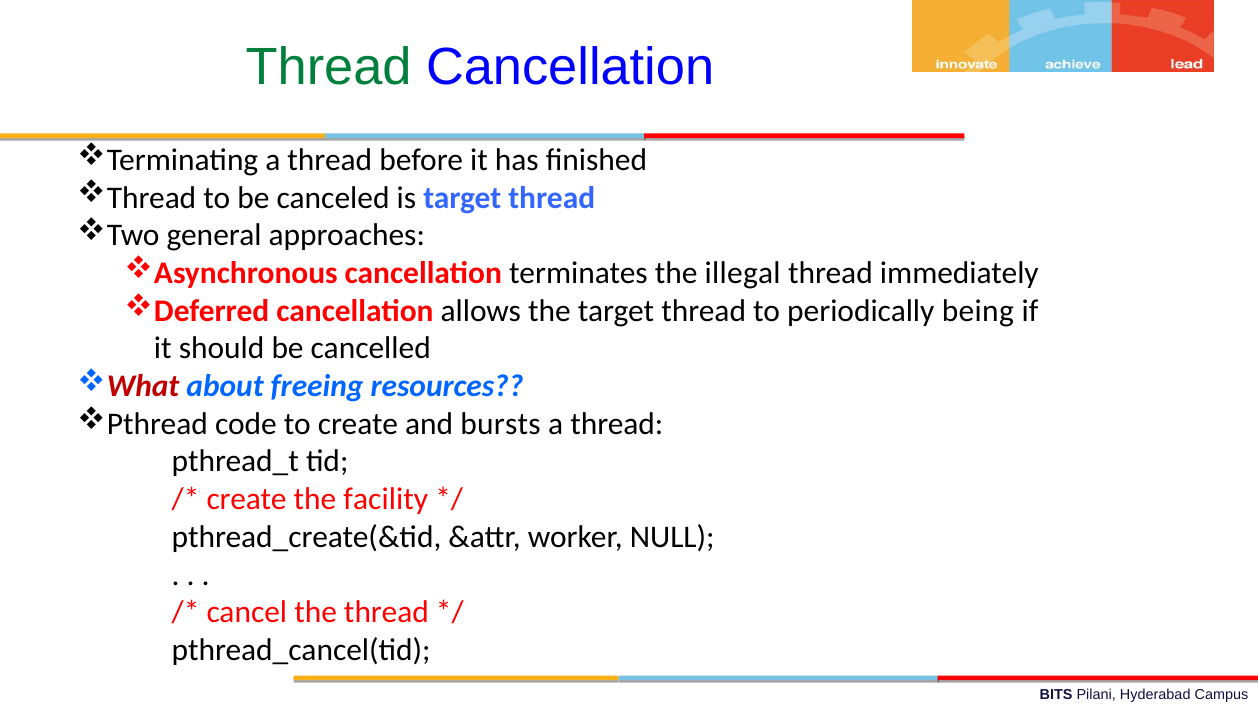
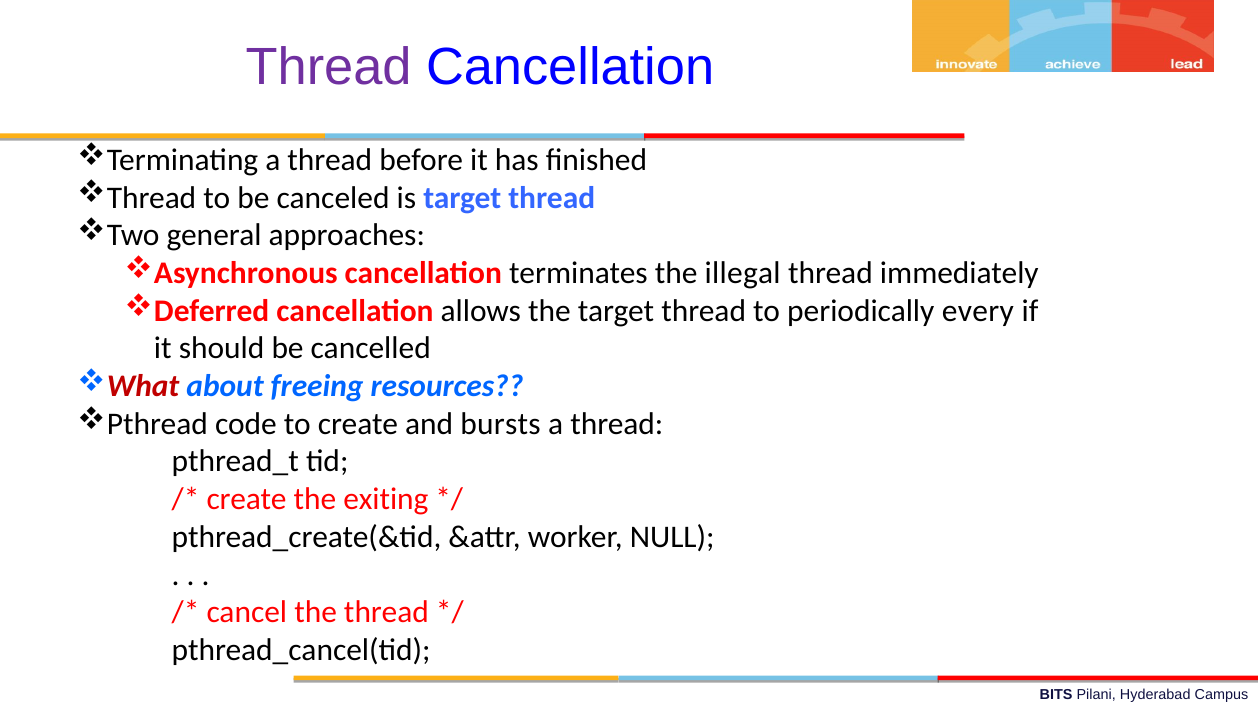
Thread colour: green -> purple (329, 67)
being: being -> every (978, 311)
facility: facility -> exiting (386, 500)
